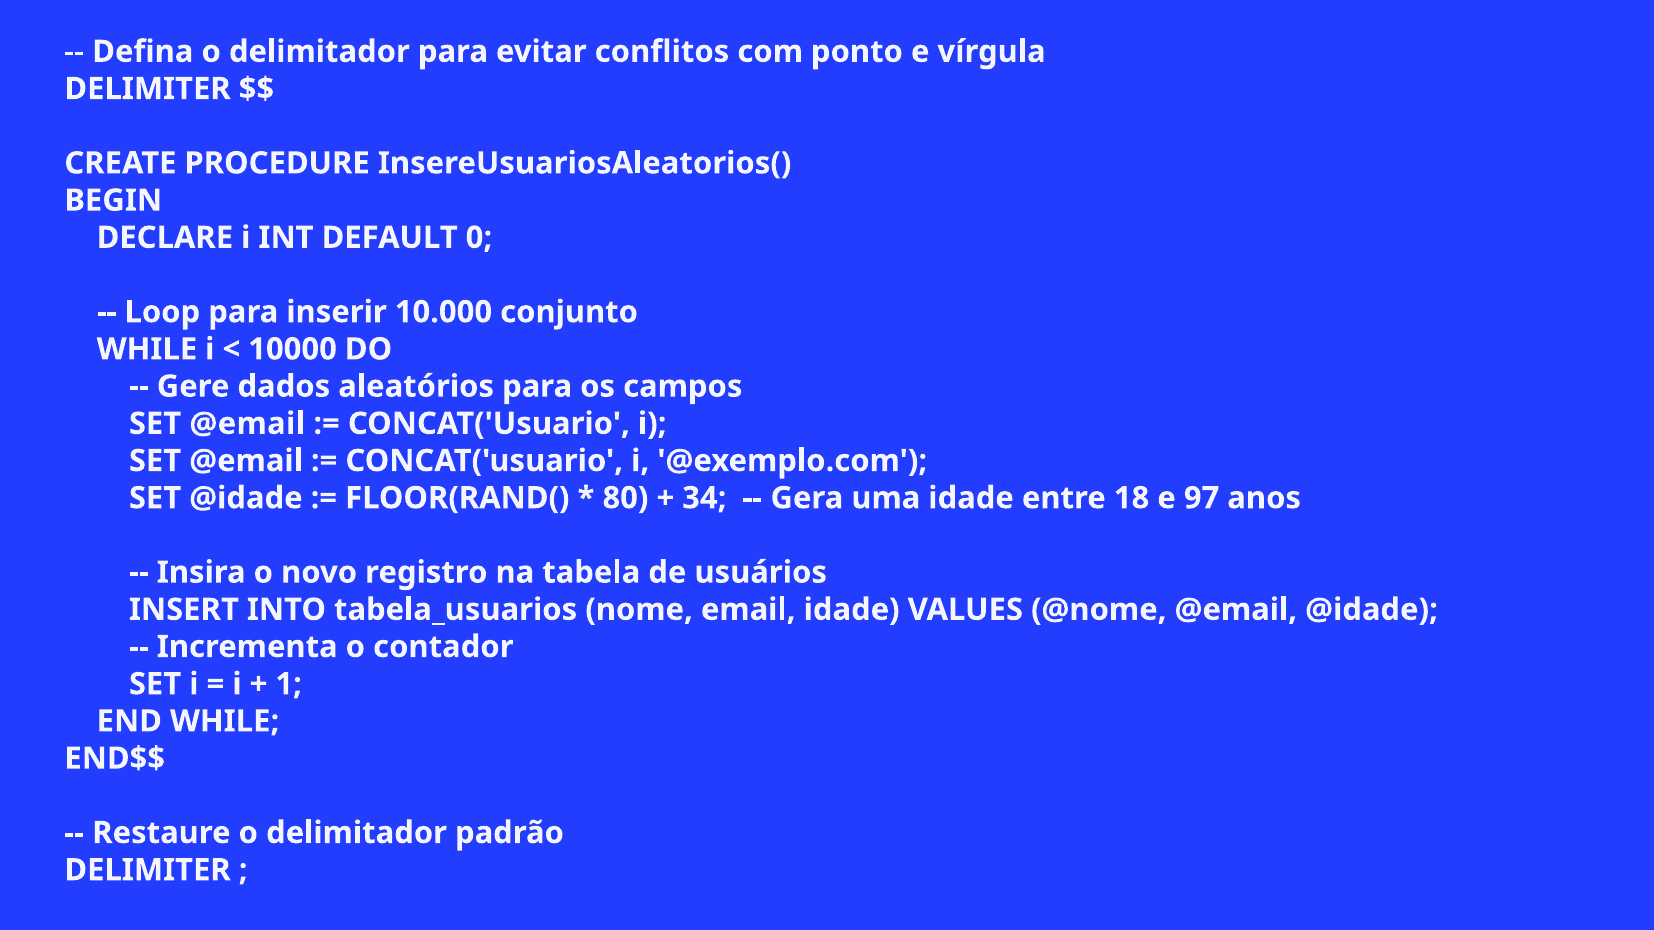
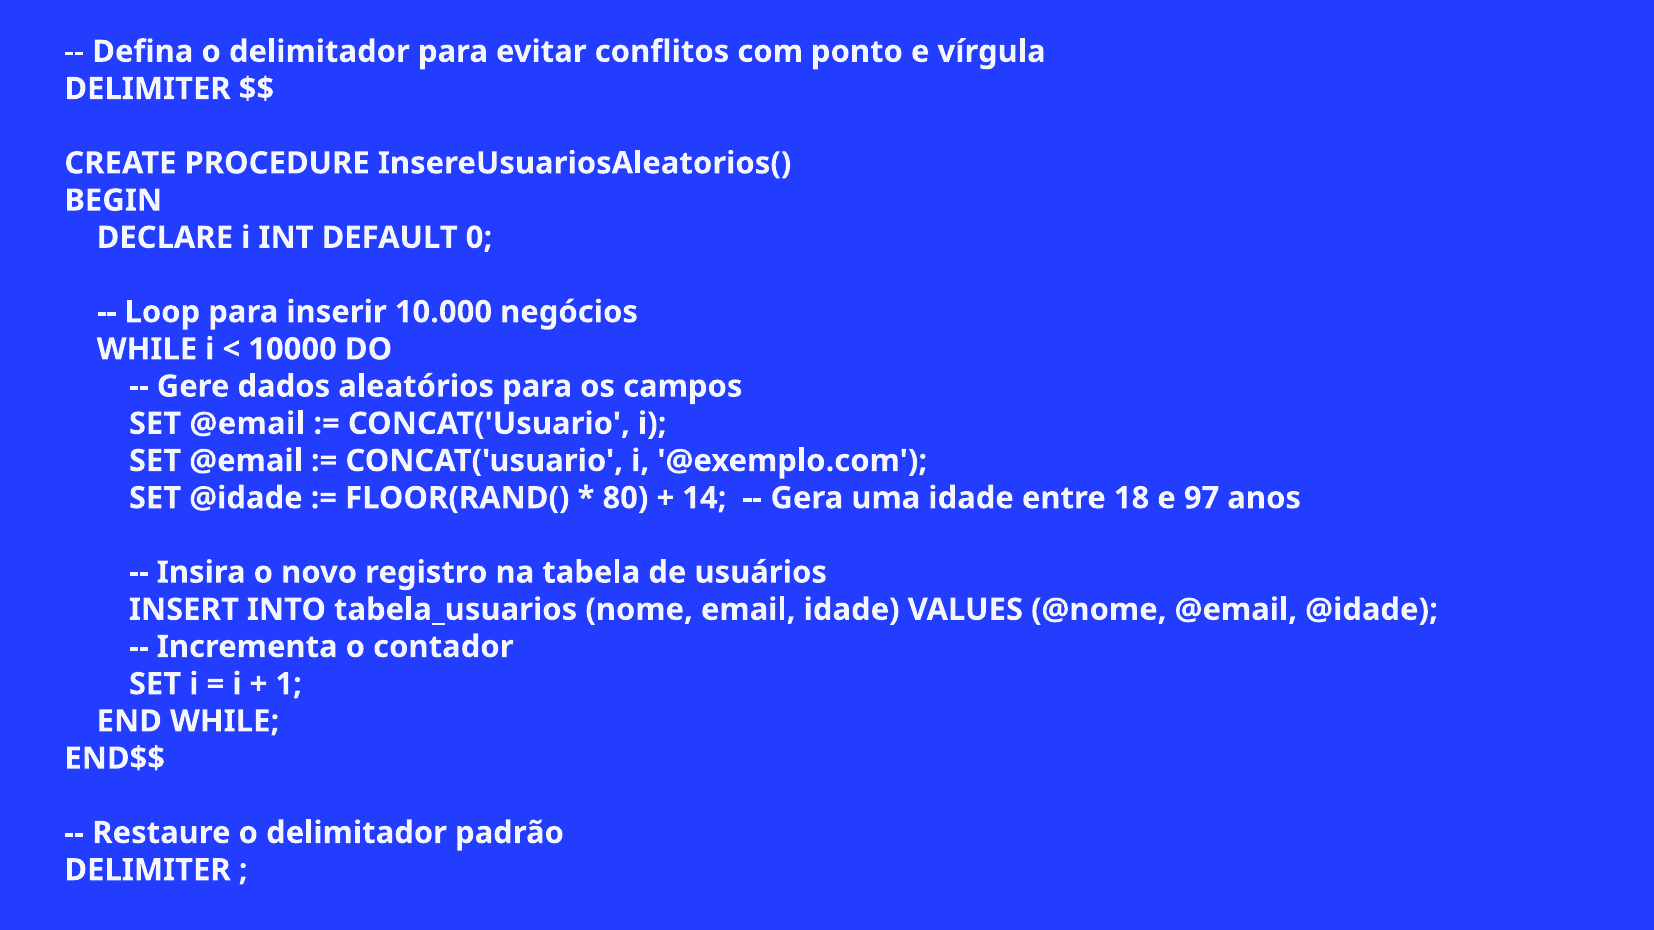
conjunto: conjunto -> negócios (569, 312)
34: 34 -> 14 (704, 498)
